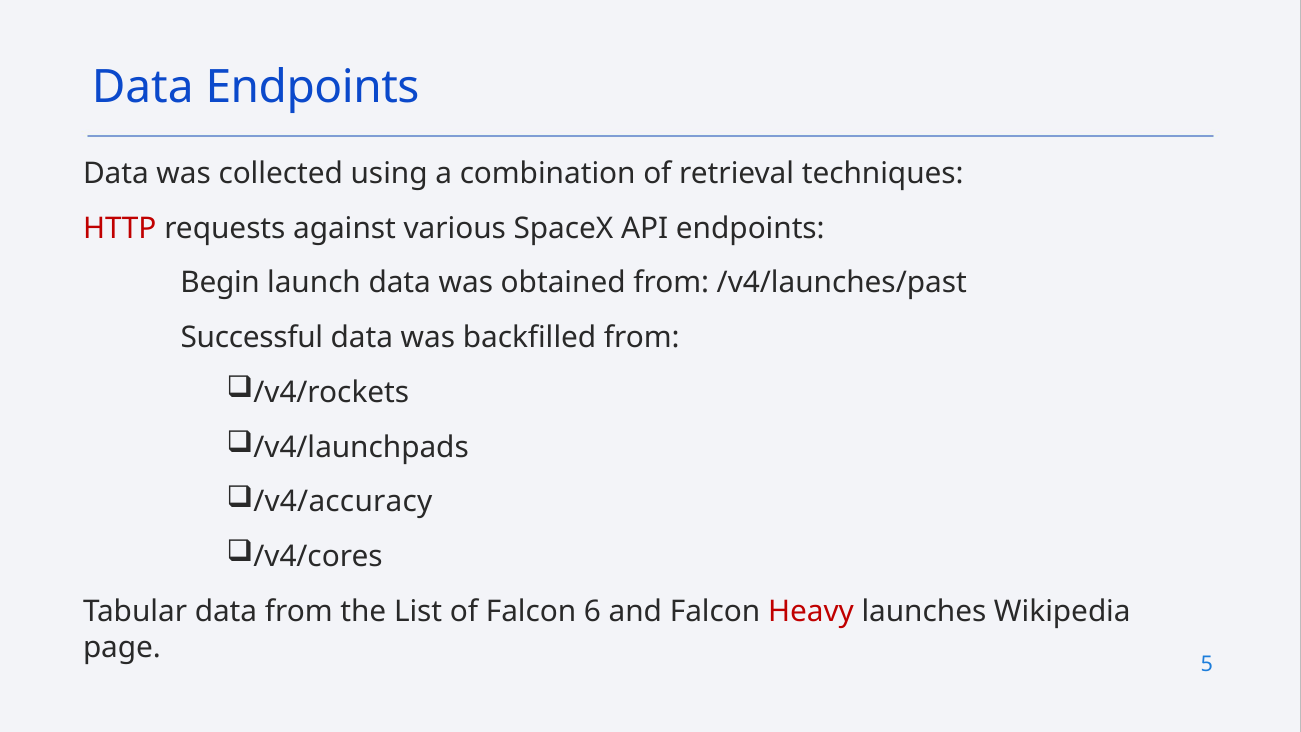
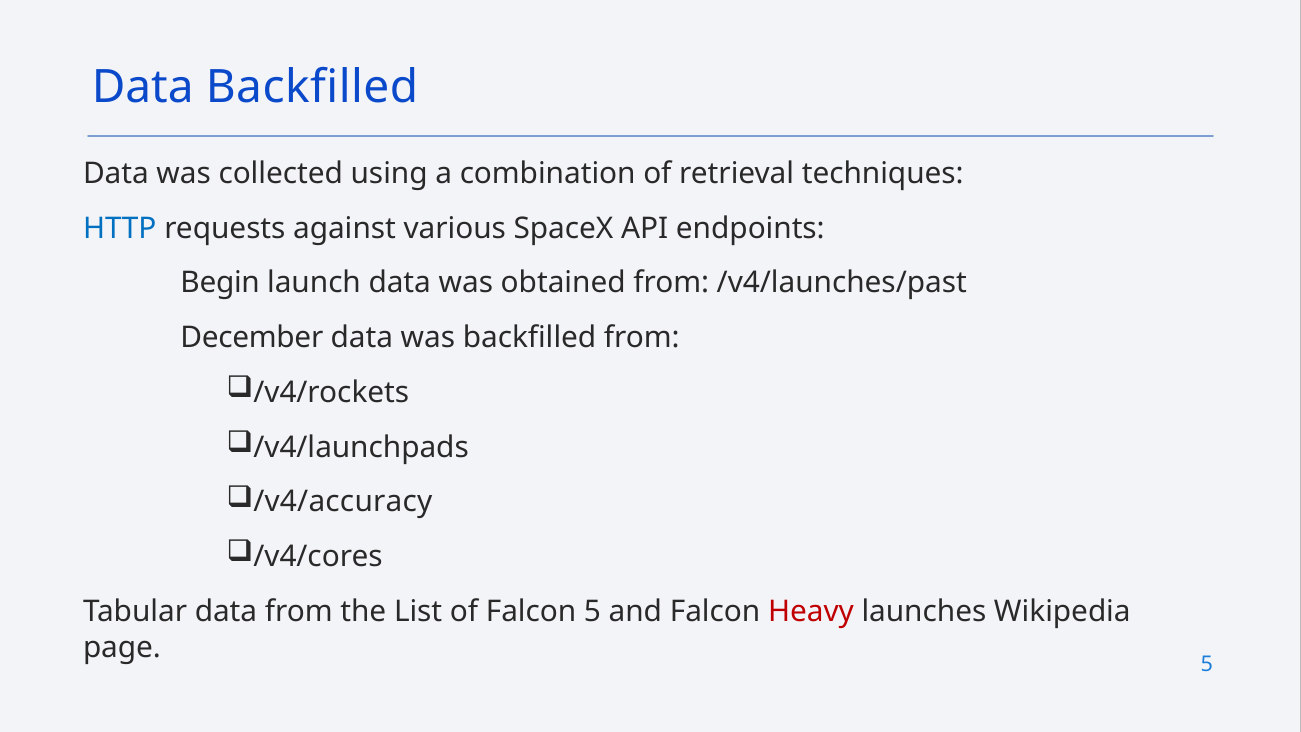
Data Endpoints: Endpoints -> Backfilled (312, 87)
HTTP colour: red -> blue (120, 228)
Successful: Successful -> December (252, 338)
Falcon 6: 6 -> 5 (592, 611)
